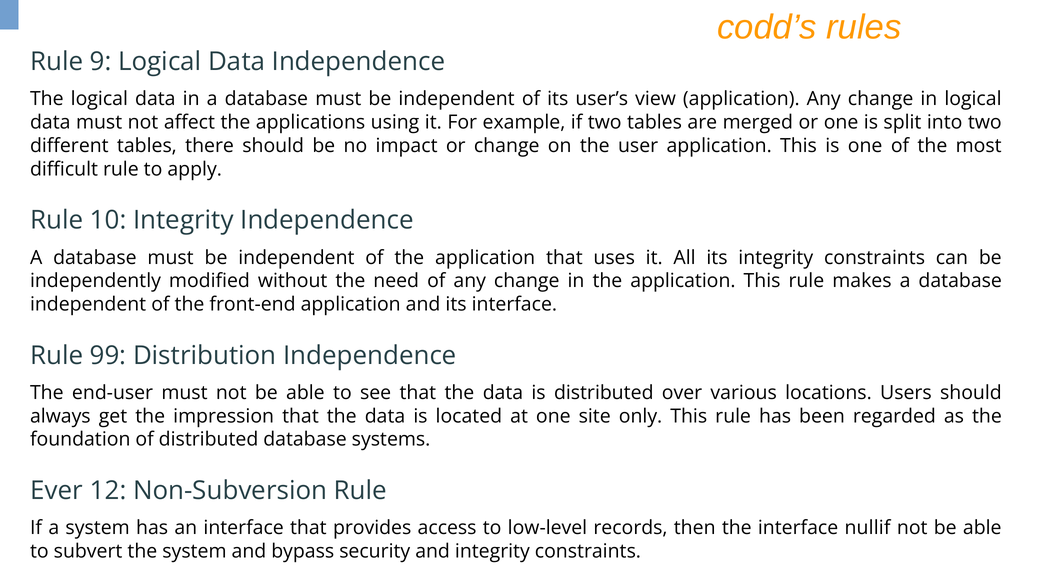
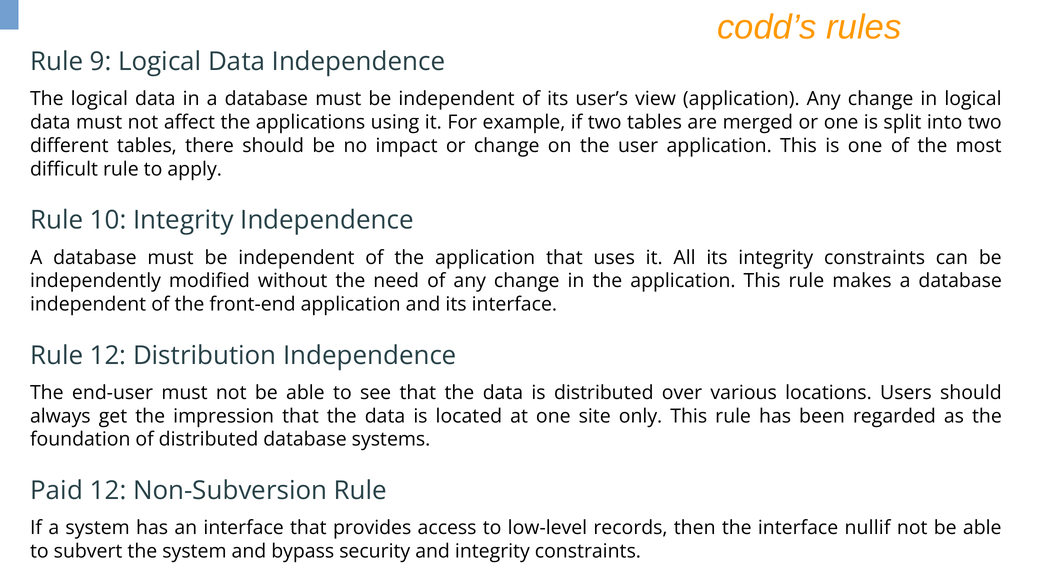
Rule 99: 99 -> 12 (108, 355)
Ever: Ever -> Paid (57, 490)
